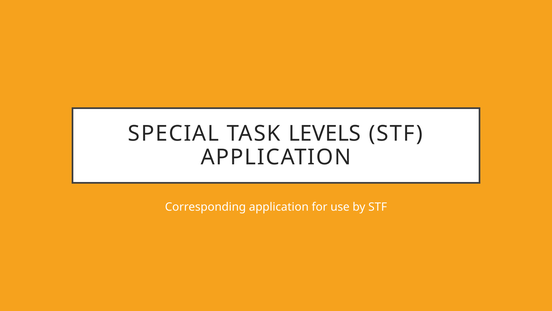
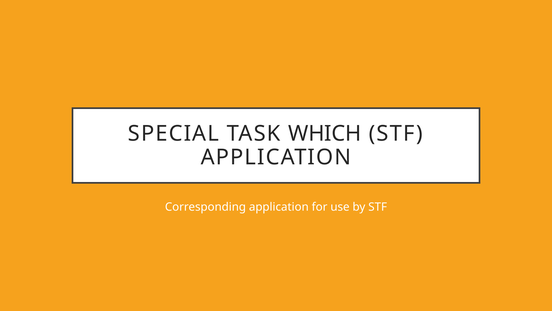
LEVELS: LEVELS -> WHICH (325, 133)
